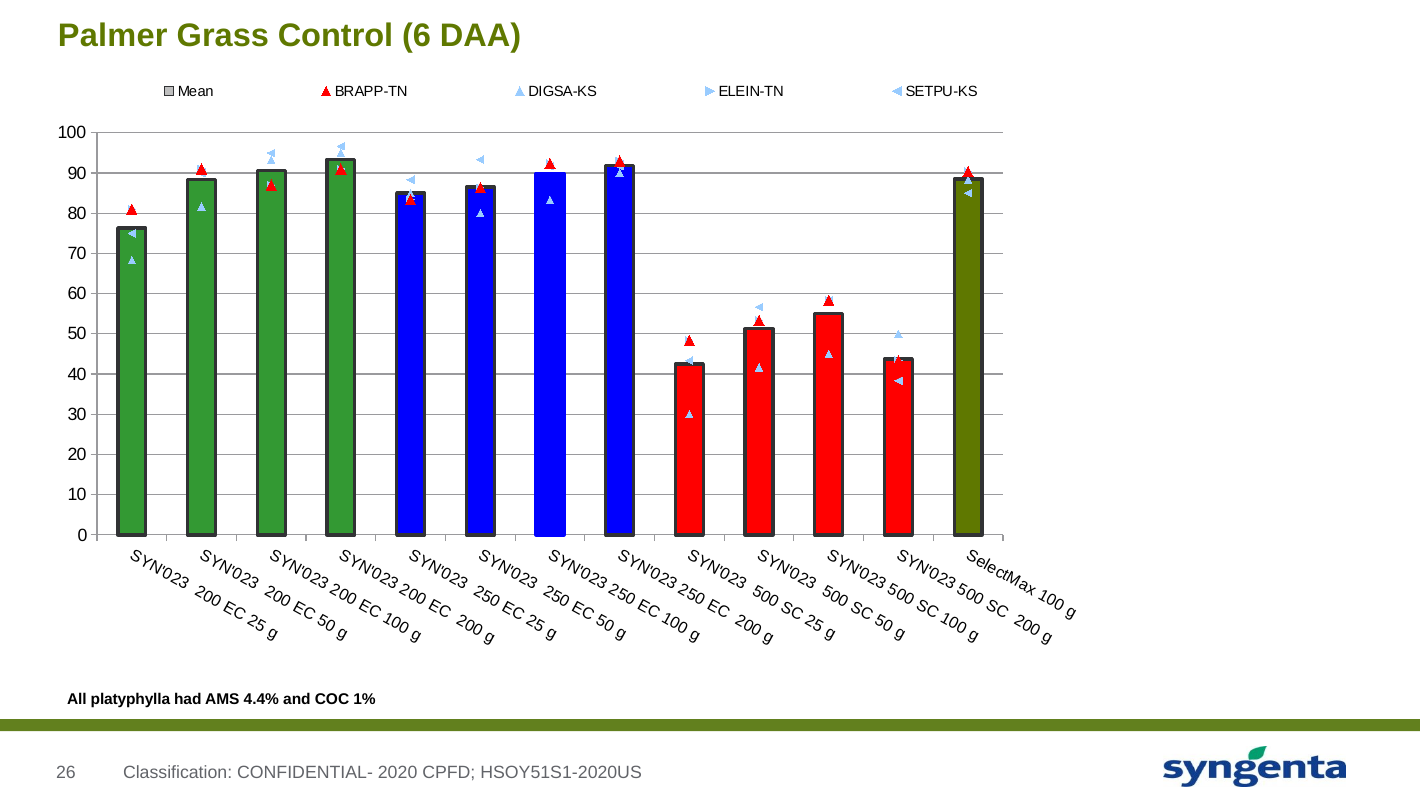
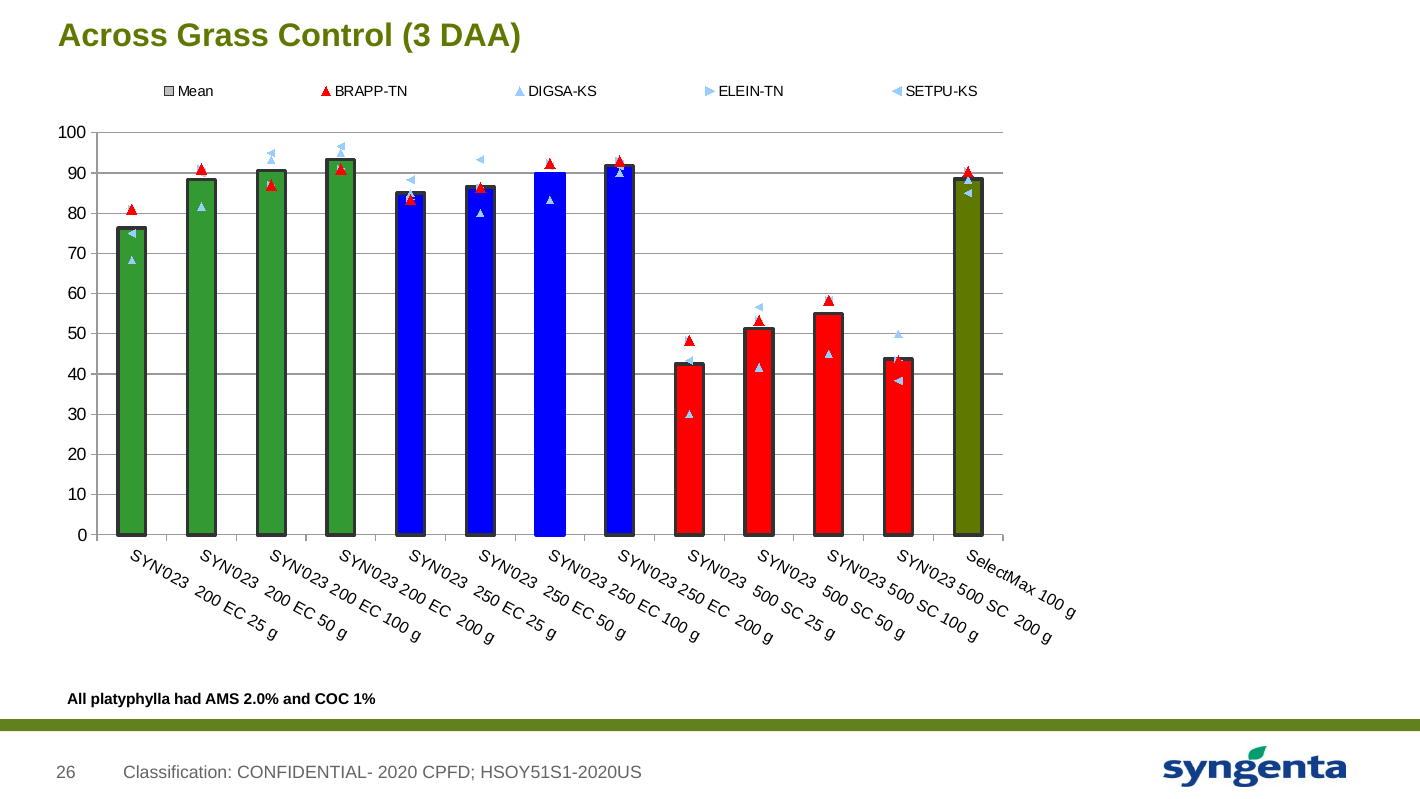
Palmer: Palmer -> Across (113, 36)
Control 6: 6 -> 3 (417, 36)
4.4%: 4.4% -> 2.0% (261, 699)
